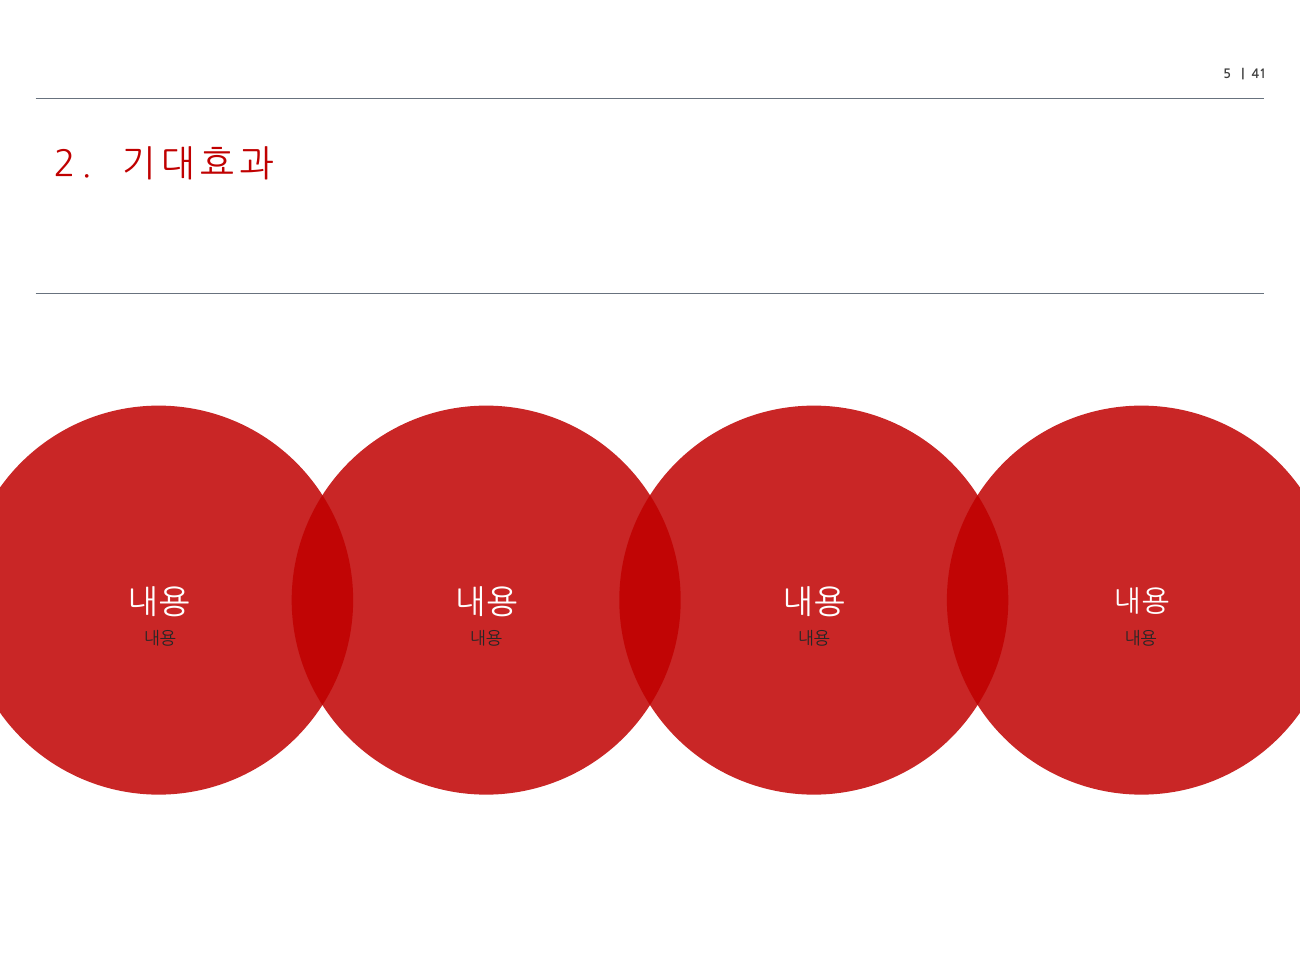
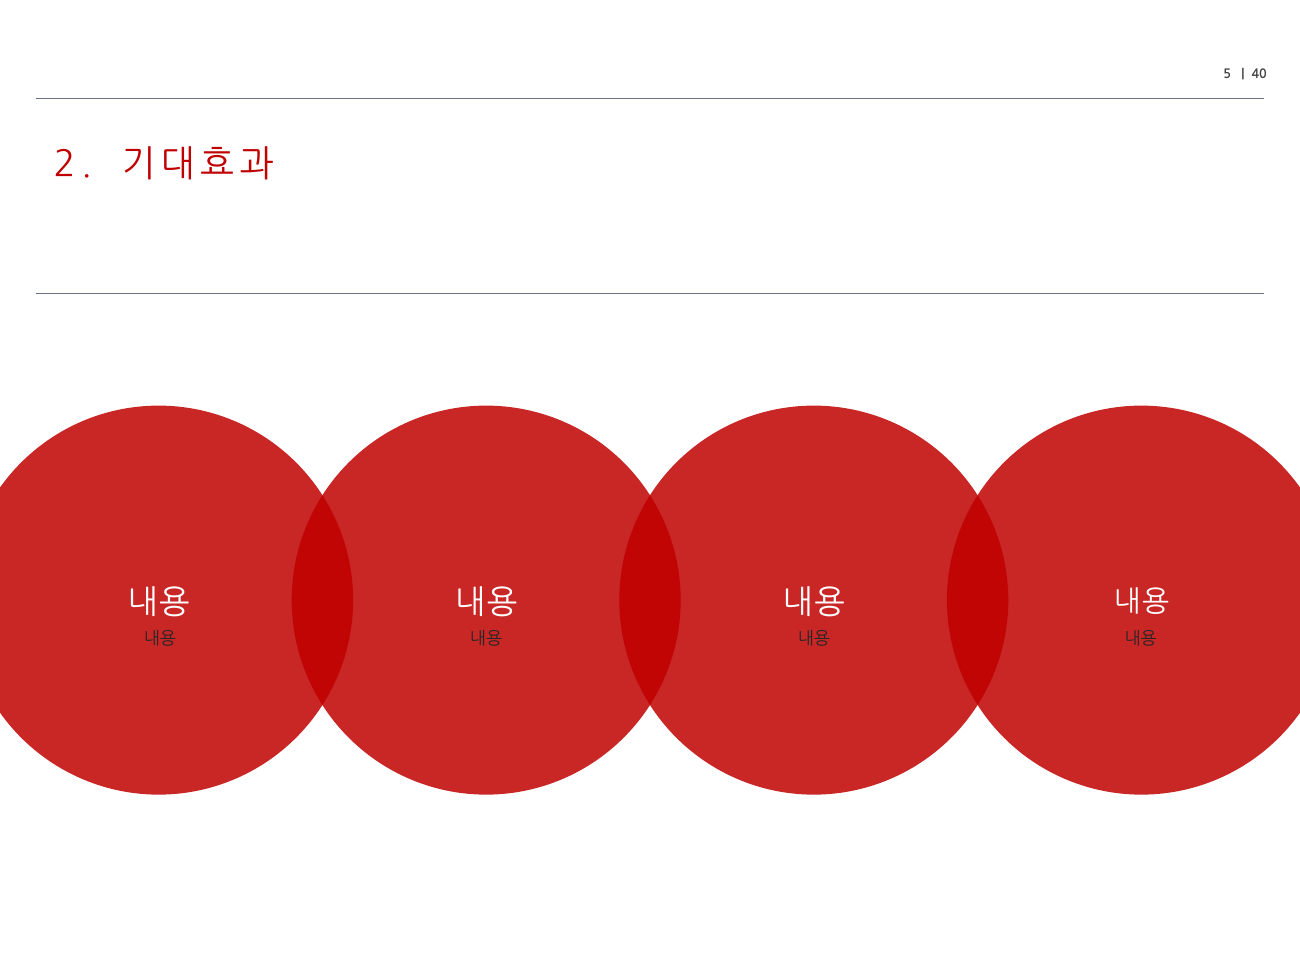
41: 41 -> 40 (1259, 75)
